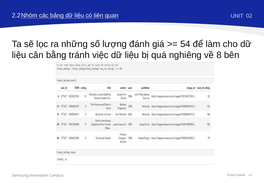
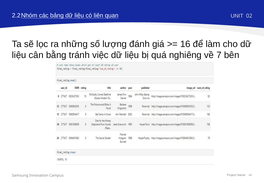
54: 54 -> 16 (185, 44)
8: 8 -> 7 (219, 55)
